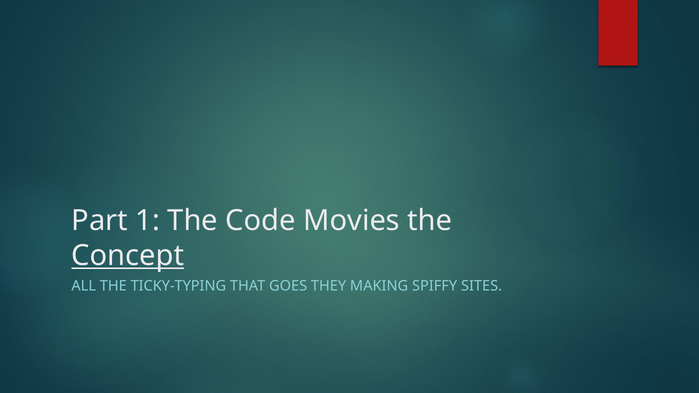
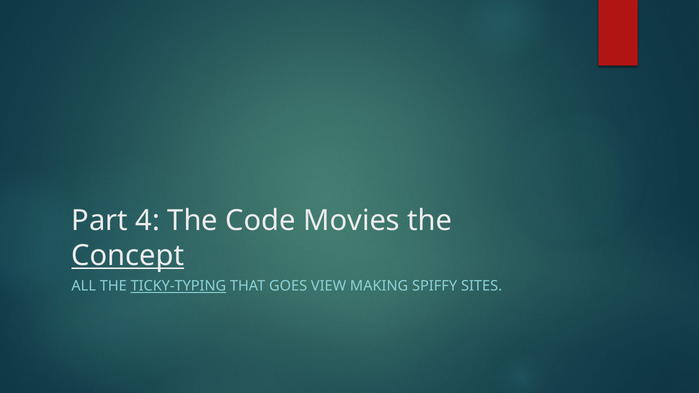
1: 1 -> 4 (148, 221)
TICKY-TYPING underline: none -> present (178, 286)
THEY: THEY -> VIEW (329, 286)
